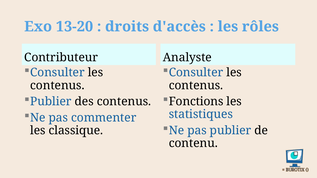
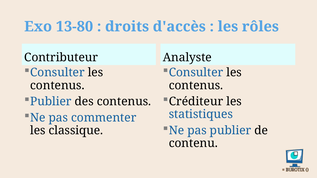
13-20: 13-20 -> 13-80 (74, 27)
Fonctions: Fonctions -> Créditeur (196, 102)
